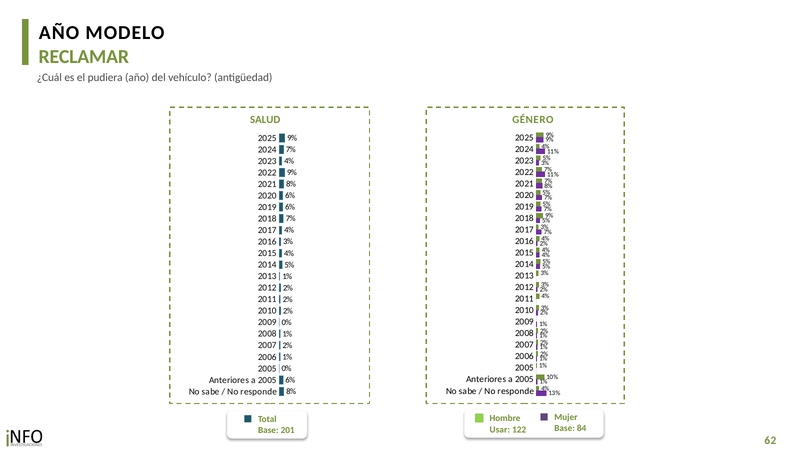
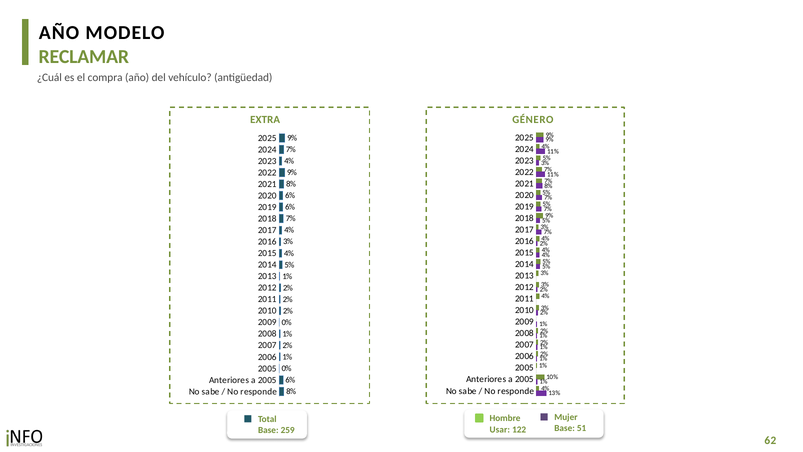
pudiera: pudiera -> compra (105, 77)
SALUD: SALUD -> EXTRA (265, 119)
84: 84 -> 51 (582, 428)
201: 201 -> 259 (288, 430)
